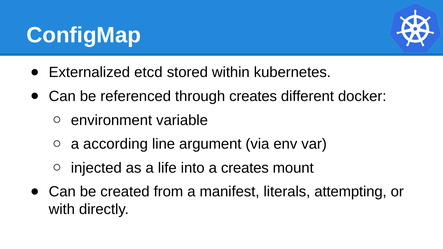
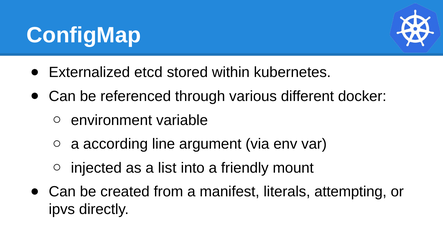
through creates: creates -> various (253, 96)
life: life -> list (167, 168)
a creates: creates -> friendly (245, 168)
with: with -> ipvs (62, 210)
